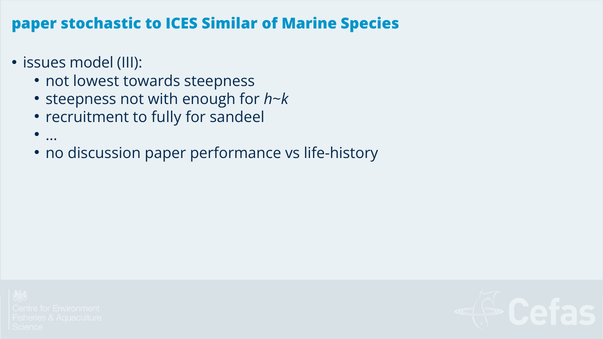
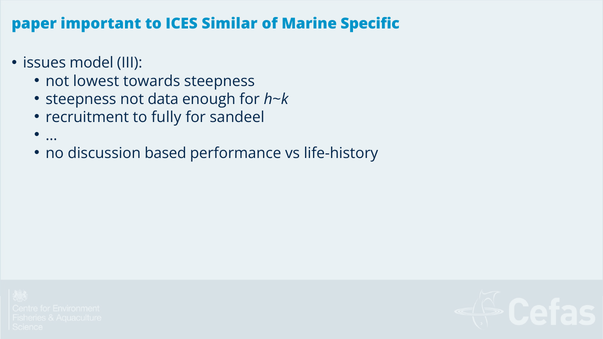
stochastic: stochastic -> important (101, 24)
Species: Species -> Specific (370, 24)
with: with -> data (163, 99)
discussion paper: paper -> based (165, 153)
